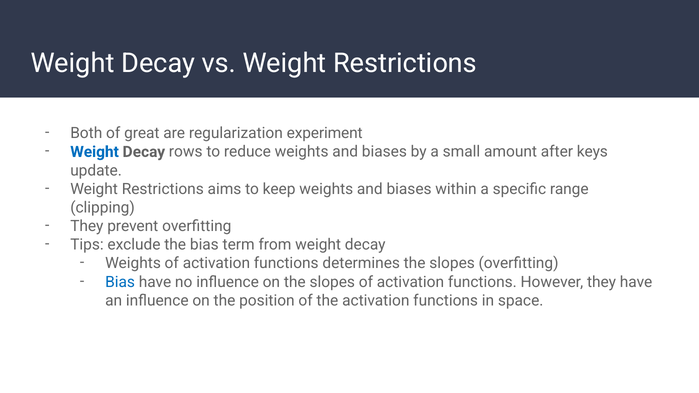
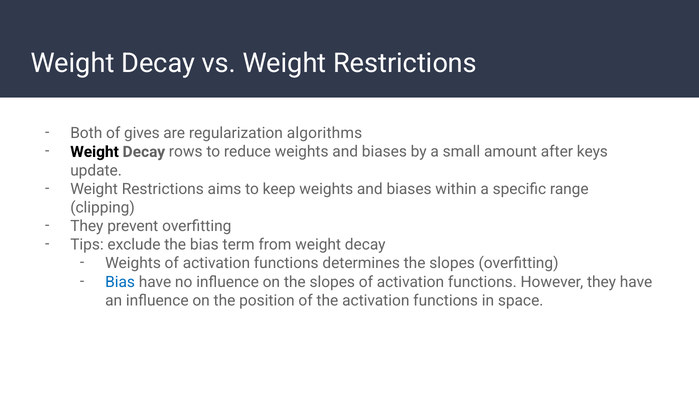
great: great -> gives (142, 133)
experiment: experiment -> algorithms (325, 133)
Weight colour: blue -> black (95, 152)
